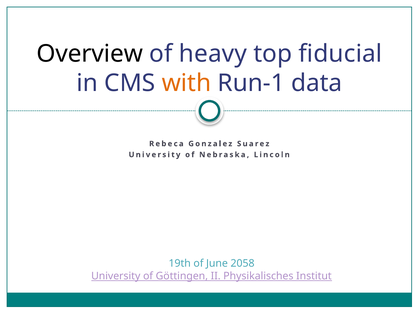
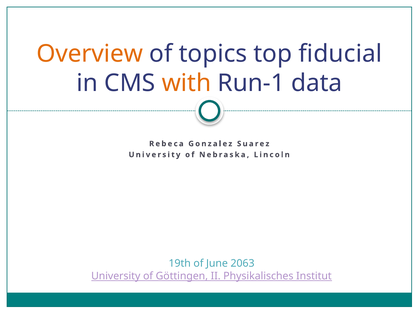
Overview colour: black -> orange (90, 54)
heavy: heavy -> topics (213, 54)
2058: 2058 -> 2063 (243, 264)
